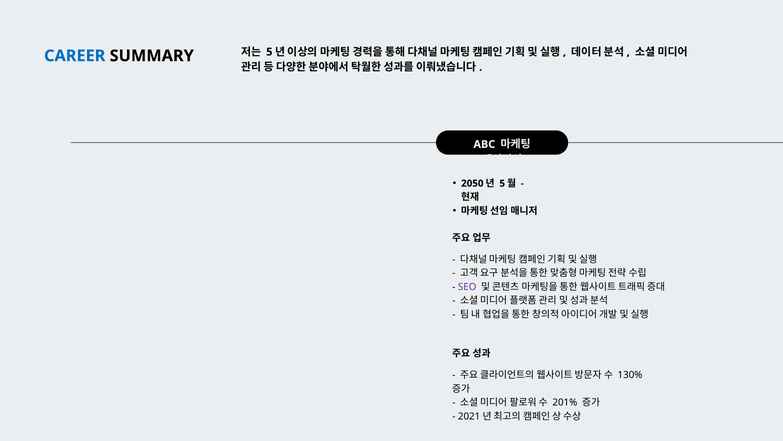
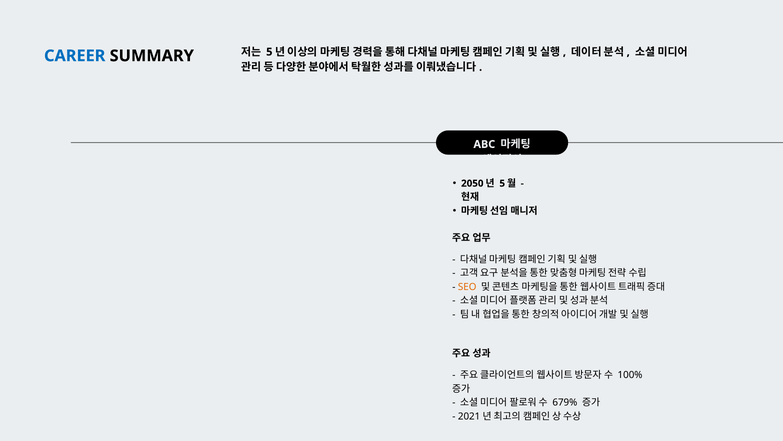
SEO colour: purple -> orange (467, 286)
130%: 130% -> 100% (630, 375)
201%: 201% -> 679% (565, 402)
